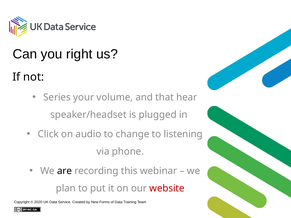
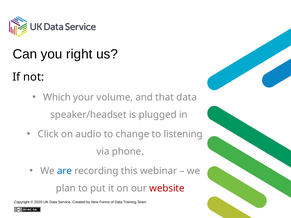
Series: Series -> Which (57, 97)
that hear: hear -> data (187, 97)
are colour: black -> blue (65, 171)
